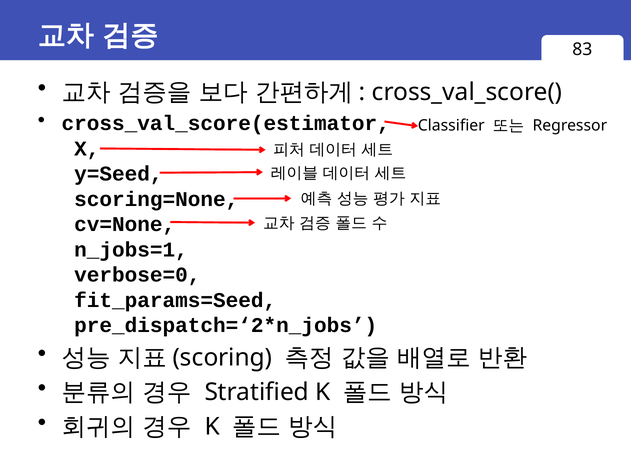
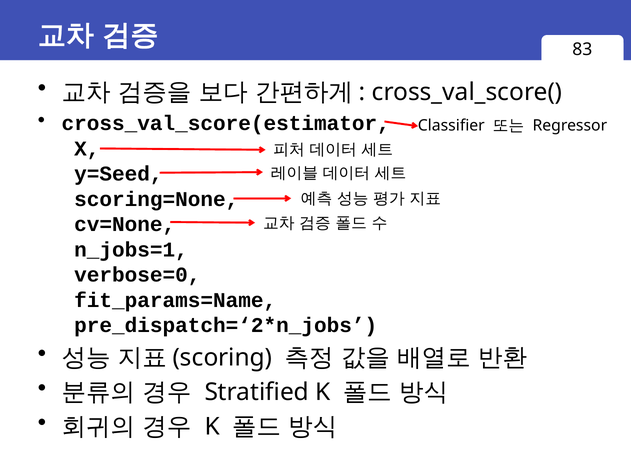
fit_params=Seed: fit_params=Seed -> fit_params=Name (175, 300)
